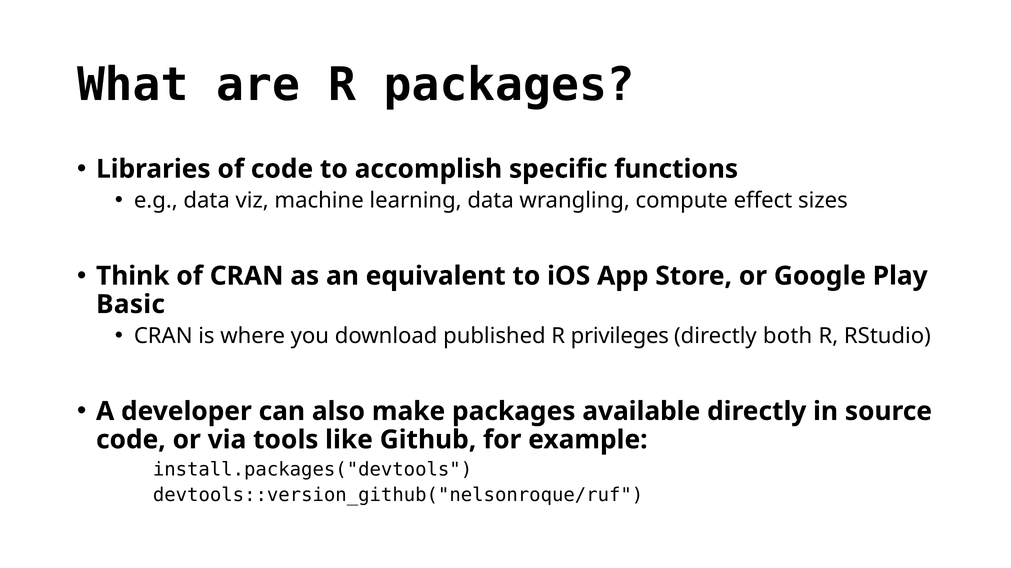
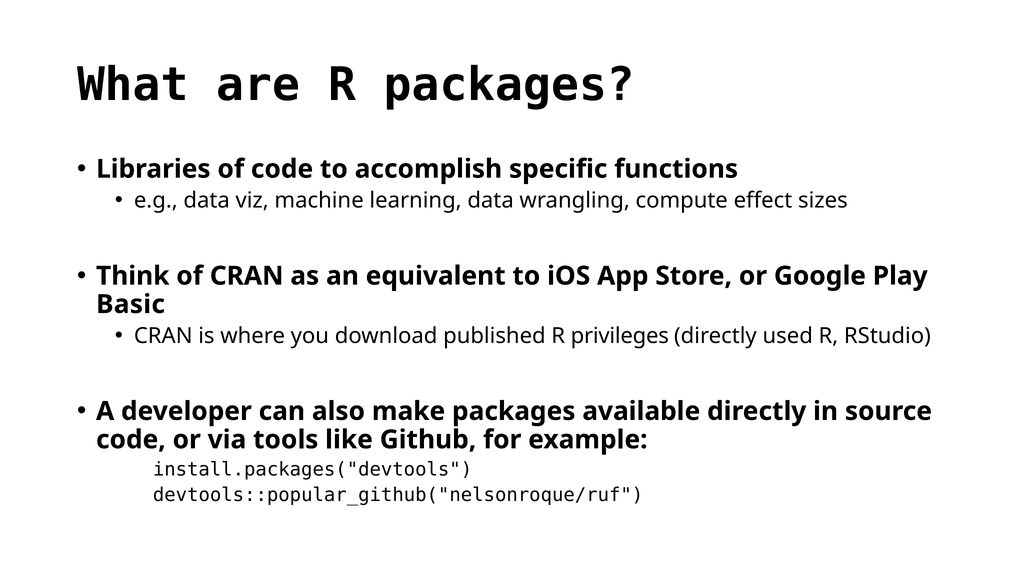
both: both -> used (788, 336)
devtools::version_github("nelsonroque/ruf: devtools::version_github("nelsonroque/ruf -> devtools::popular_github("nelsonroque/ruf (398, 496)
